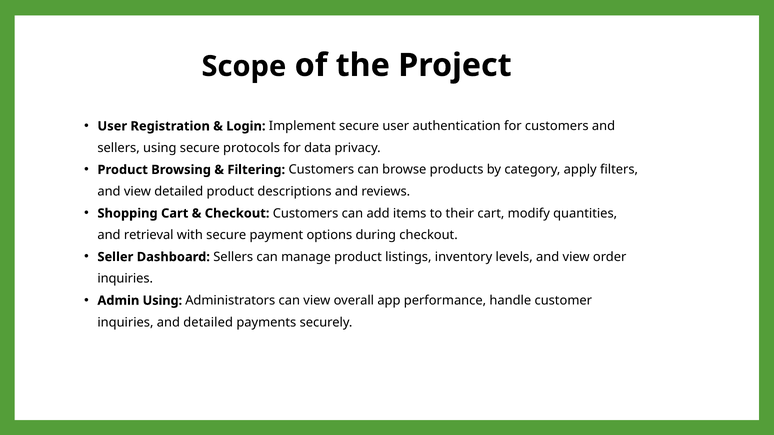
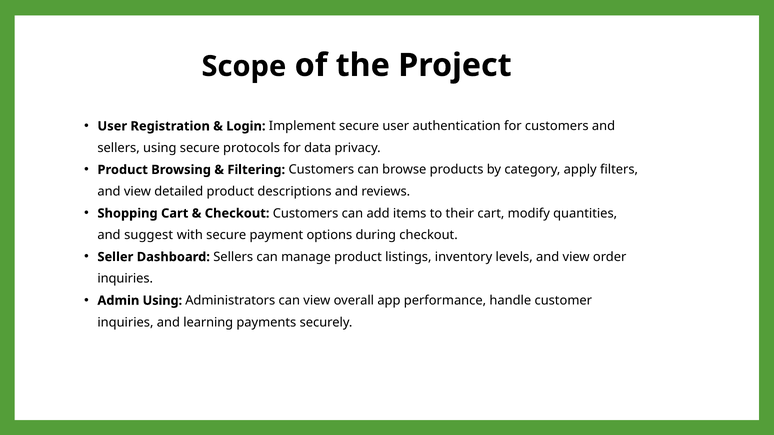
retrieval: retrieval -> suggest (149, 235)
and detailed: detailed -> learning (208, 323)
